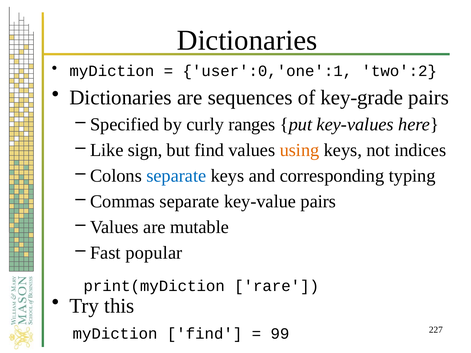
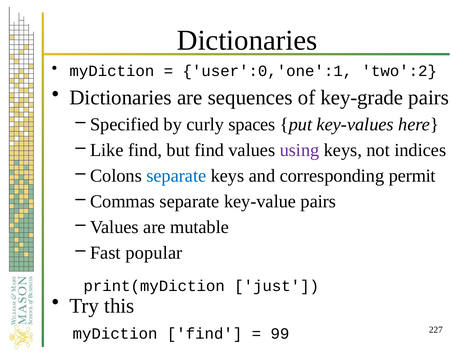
ranges: ranges -> spaces (252, 125)
Like sign: sign -> find (145, 150)
using colour: orange -> purple (300, 150)
typing: typing -> permit (412, 176)
rare: rare -> just (277, 286)
